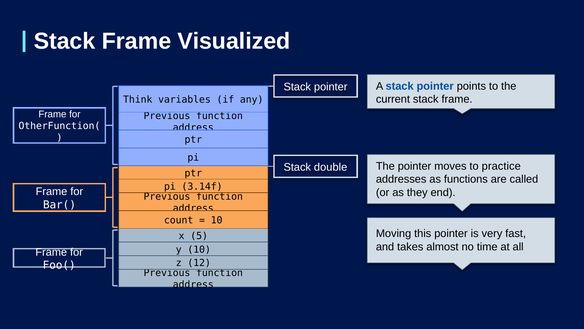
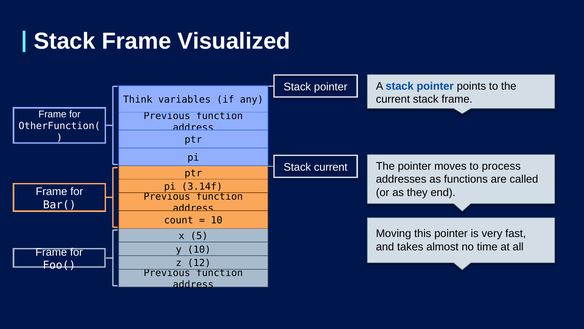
practice: practice -> process (501, 166)
Stack double: double -> current (331, 167)
